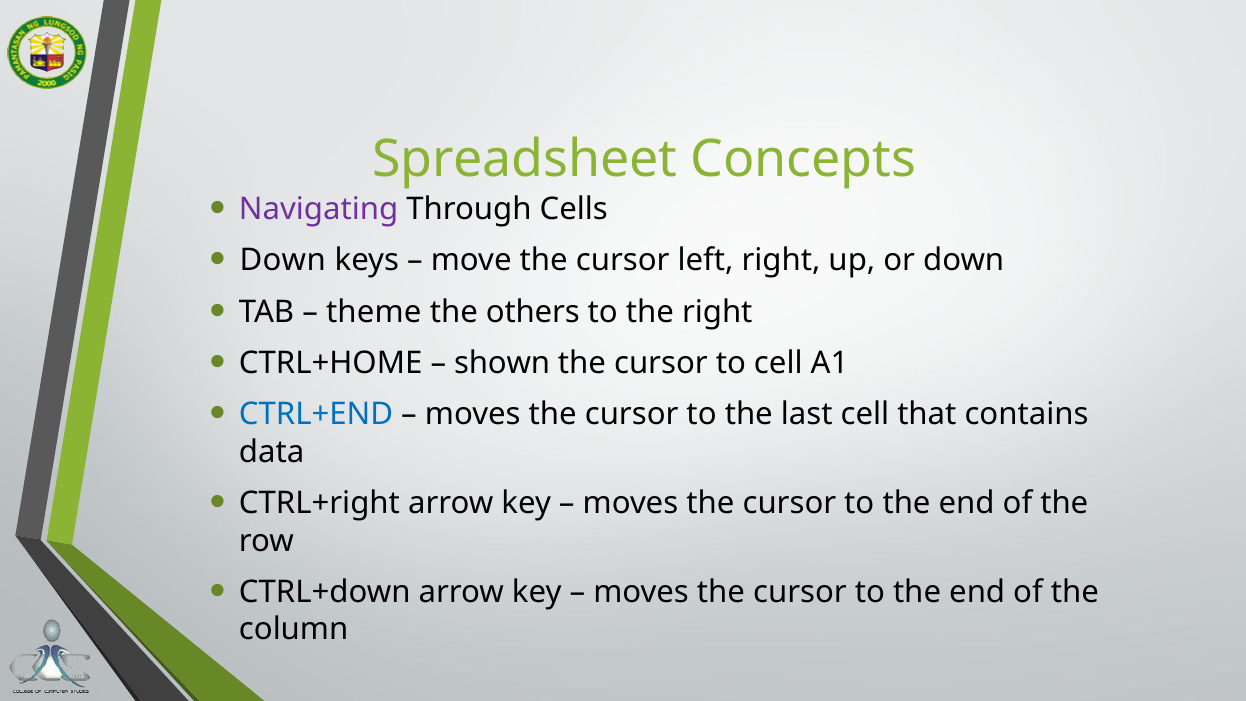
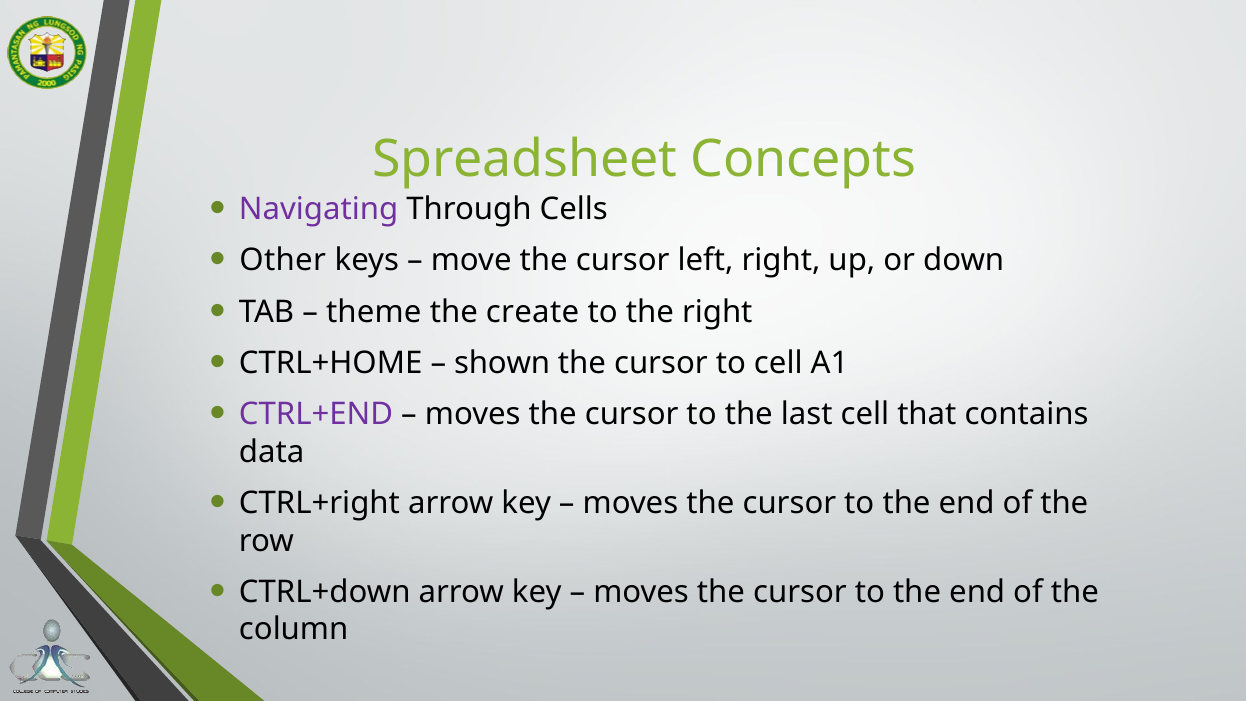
Down: Down -> Other (283, 260)
others: others -> create (533, 312)
CTRL+END colour: blue -> purple (316, 414)
